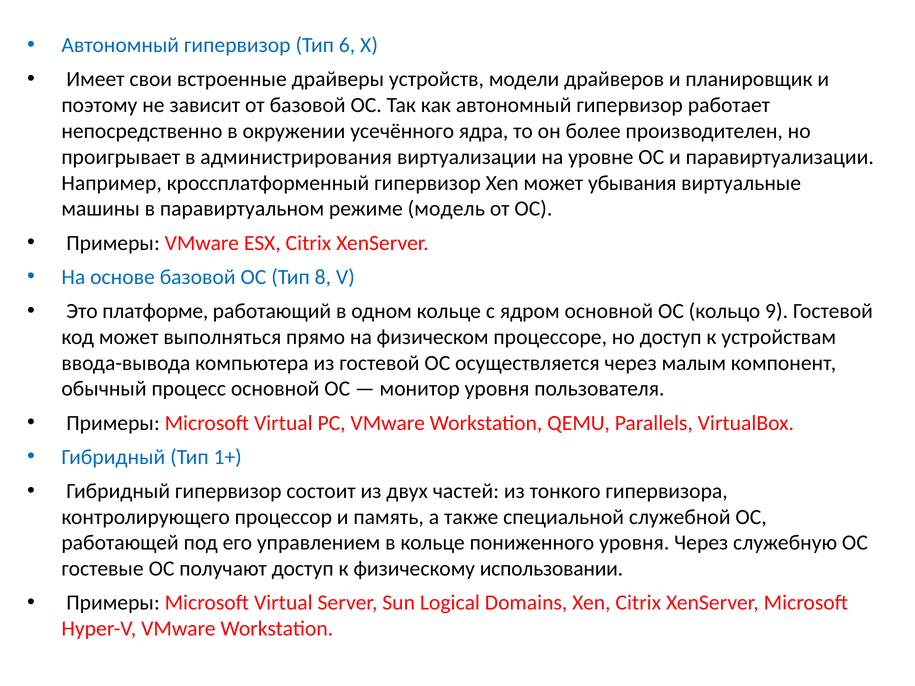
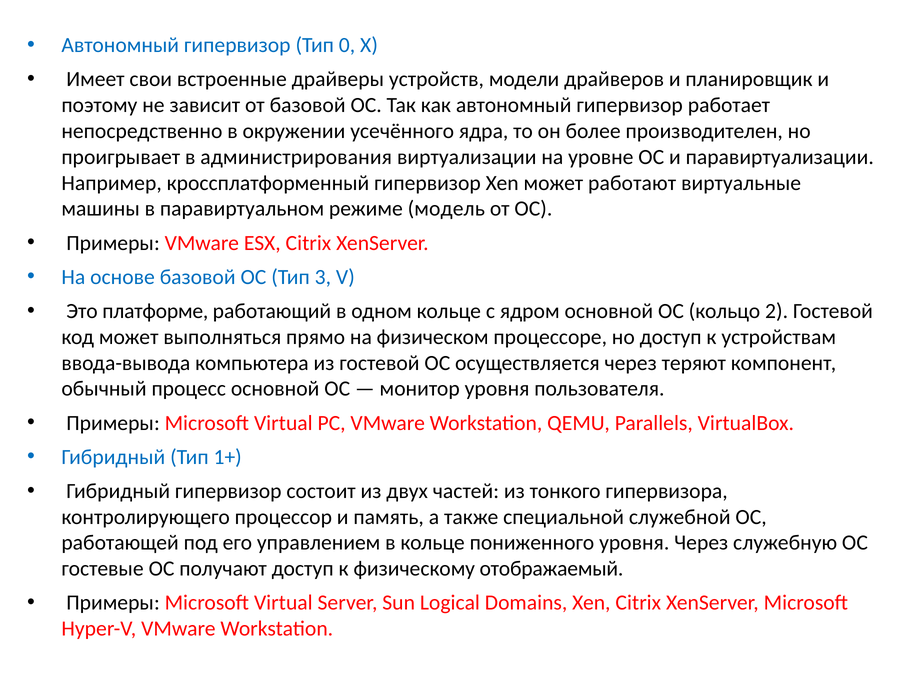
6: 6 -> 0 (347, 45)
убывания: убывания -> работают (632, 183)
8: 8 -> 3 (323, 277)
9: 9 -> 2 (777, 311)
малым: малым -> теряют (694, 363)
использовании: использовании -> отображаемый (551, 569)
